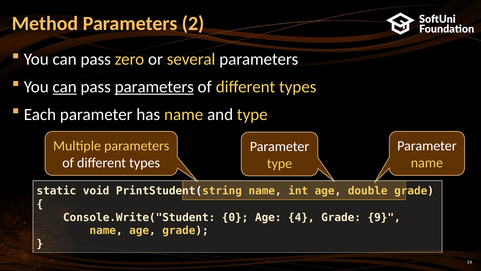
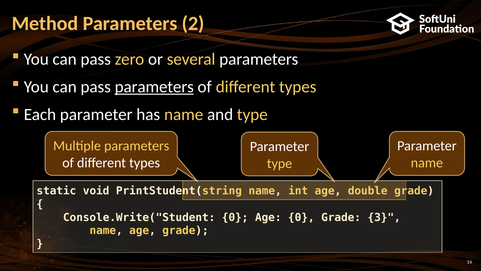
can underline: present -> none (65, 87)
Age 4: 4 -> 0 (301, 217)
9: 9 -> 3 (384, 217)
